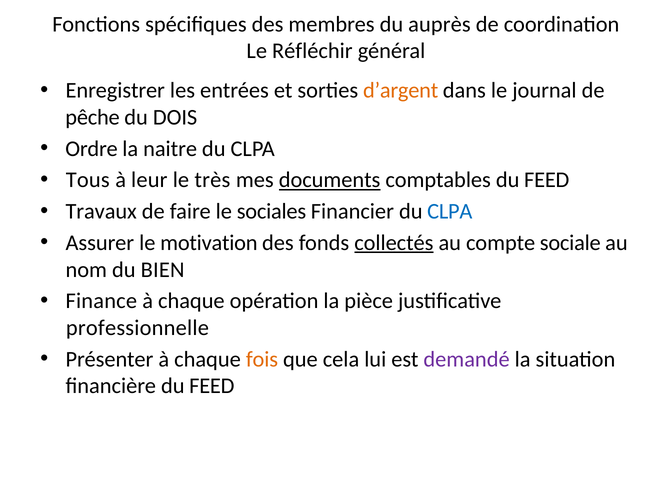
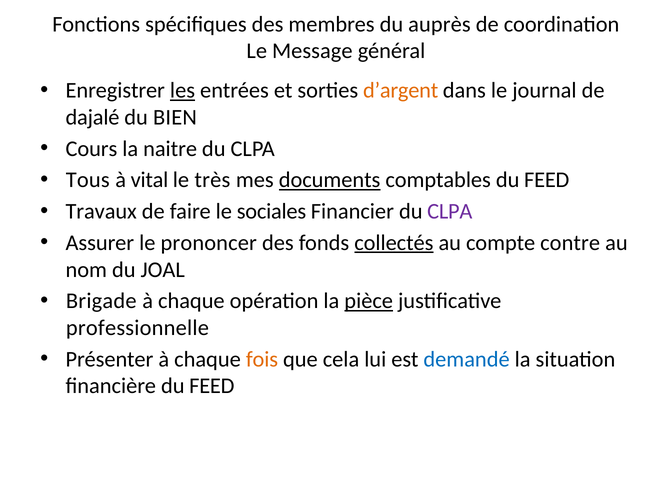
Réfléchir: Réfléchir -> Message (312, 51)
les underline: none -> present (183, 90)
pêche: pêche -> dajalé (93, 117)
DOIS: DOIS -> BIEN (175, 117)
Ordre: Ordre -> Cours (91, 149)
leur: leur -> vital (150, 180)
CLPA colour: blue -> purple (450, 211)
motivation: motivation -> prononcer (209, 243)
sociale: sociale -> contre (570, 243)
BIEN: BIEN -> JOAL (163, 270)
Finance: Finance -> Brigade (101, 301)
pièce underline: none -> present (369, 301)
demandé colour: purple -> blue (467, 359)
